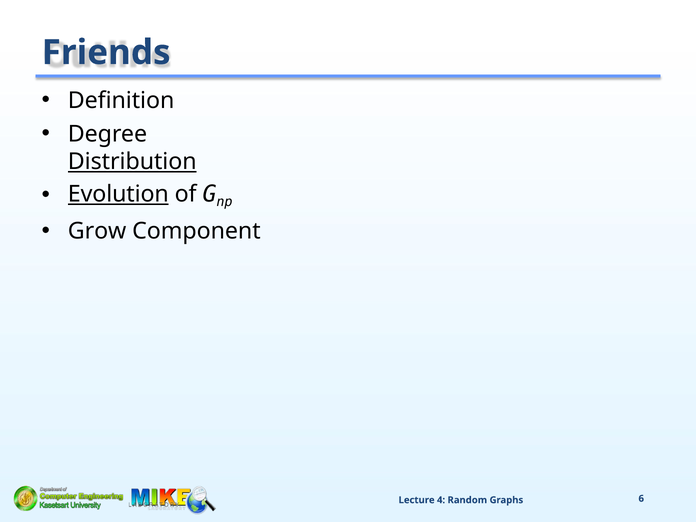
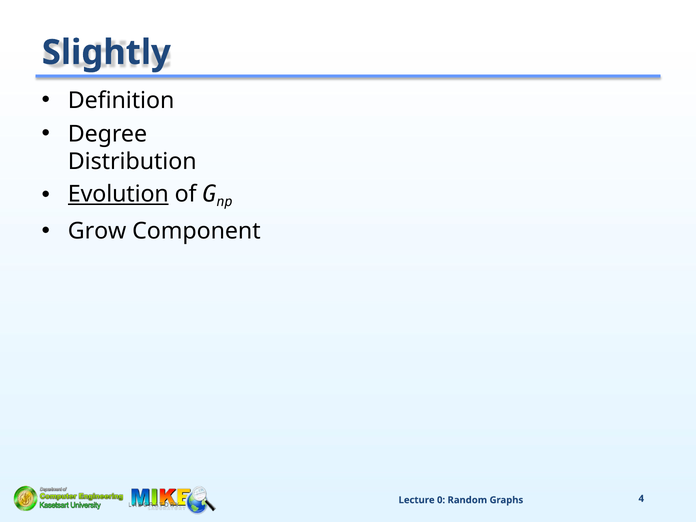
Friends: Friends -> Slightly (106, 53)
Distribution underline: present -> none (132, 162)
4: 4 -> 0 (441, 500)
6: 6 -> 4 (641, 499)
